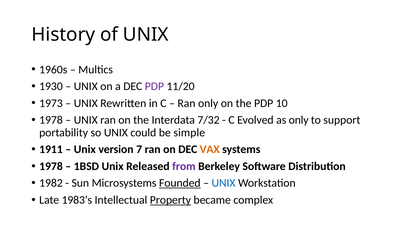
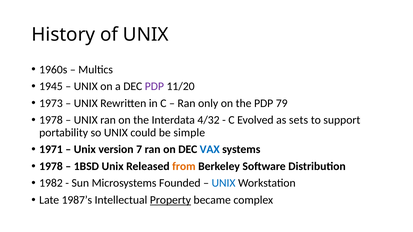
1930: 1930 -> 1945 (51, 86)
10: 10 -> 79 (282, 103)
7/32: 7/32 -> 4/32 (209, 120)
as only: only -> sets (299, 120)
1911: 1911 -> 1971 (51, 150)
VAX colour: orange -> blue (210, 150)
from colour: purple -> orange (184, 166)
Founded underline: present -> none (180, 183)
1983’s: 1983’s -> 1987’s (77, 200)
